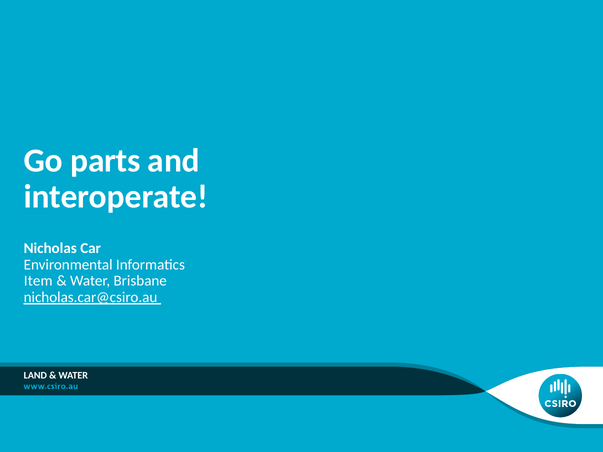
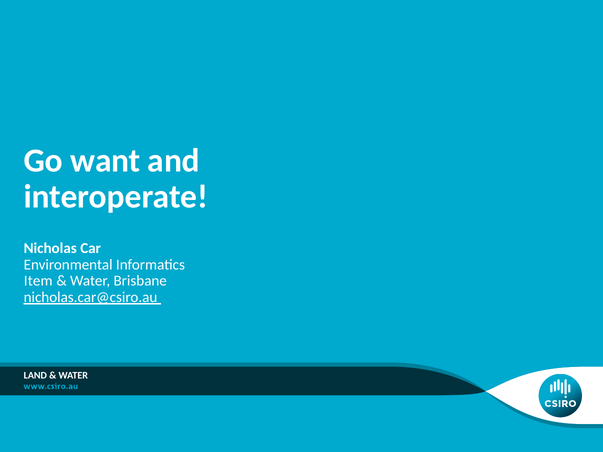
parts: parts -> want (105, 161)
